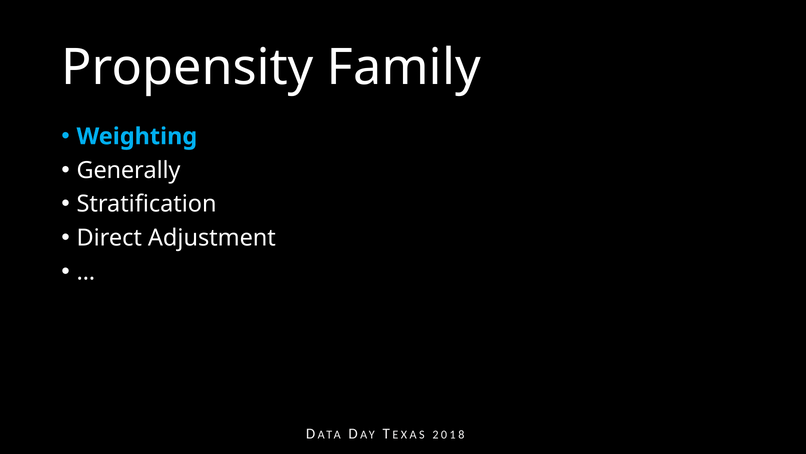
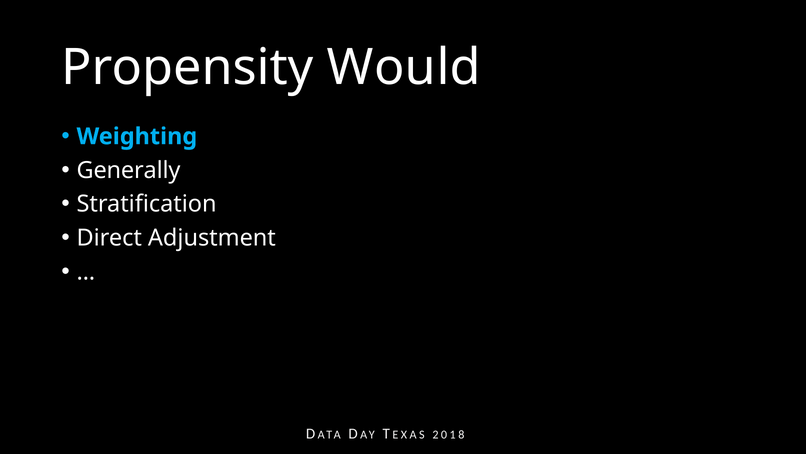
Family: Family -> Would (404, 68)
